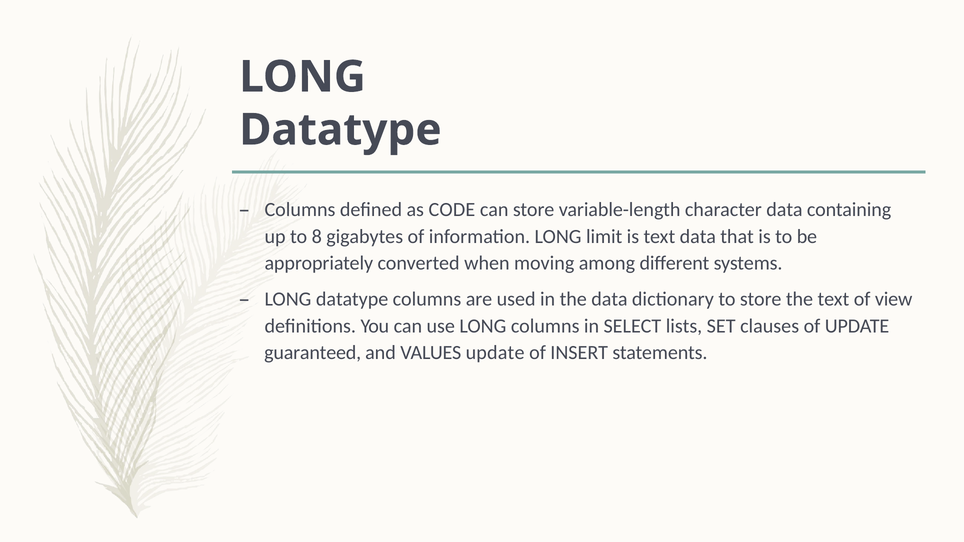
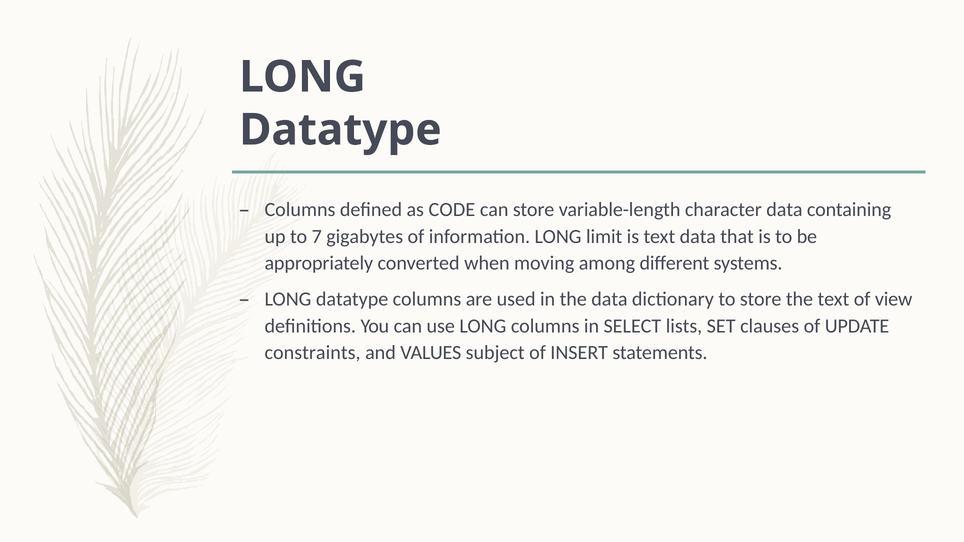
8: 8 -> 7 (317, 237)
guaranteed: guaranteed -> constraints (313, 353)
VALUES update: update -> subject (495, 353)
